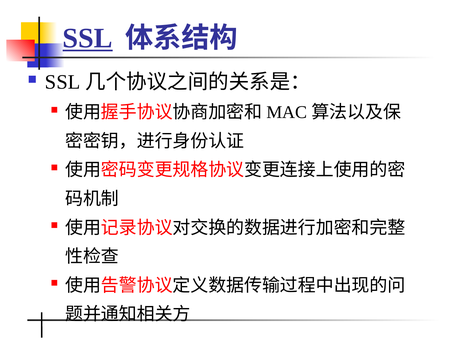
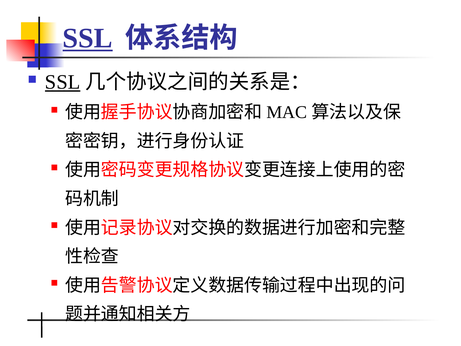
SSL underline: none -> present (63, 82)
